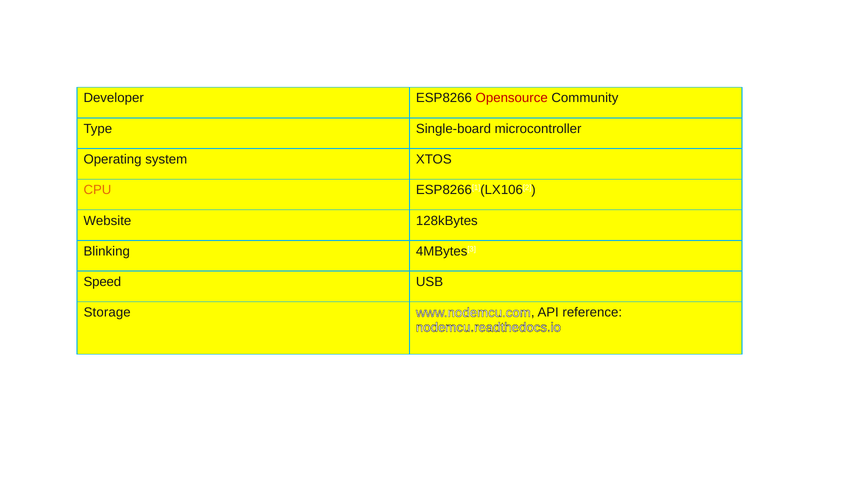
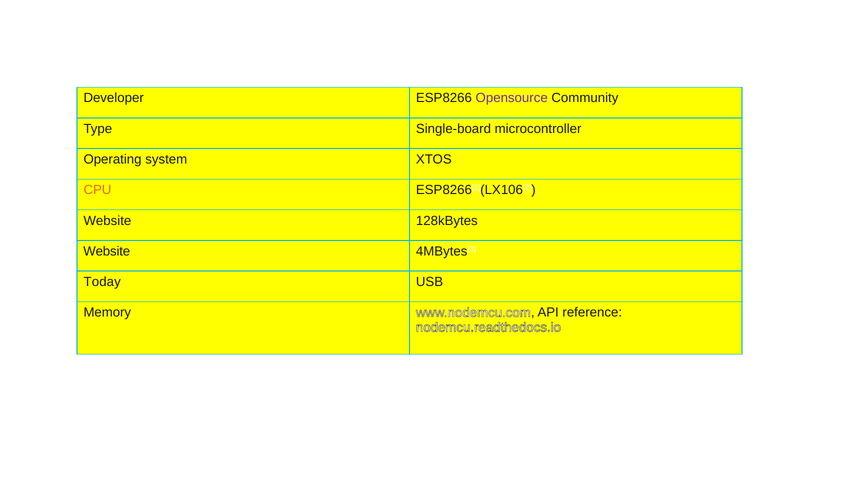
Opensource colour: red -> purple (512, 98)
Blinking: Blinking -> Website (107, 251)
Speed: Speed -> Today (102, 282)
Storage: Storage -> Memory (107, 312)
